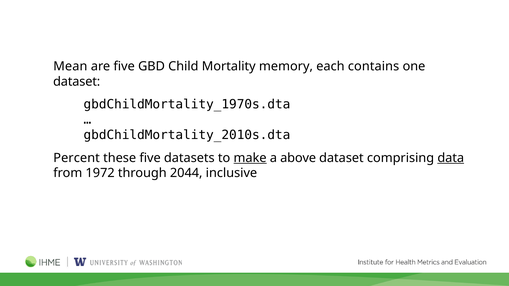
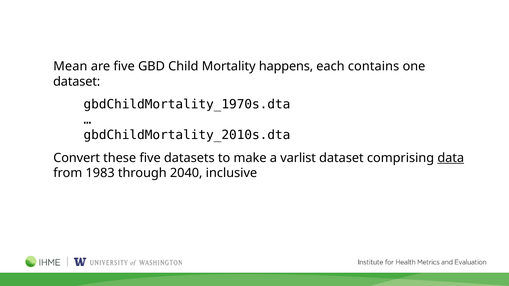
memory: memory -> happens (286, 66)
Percent: Percent -> Convert (77, 158)
make underline: present -> none (250, 158)
above: above -> varlist (298, 158)
1972: 1972 -> 1983 (100, 173)
2044: 2044 -> 2040 (186, 173)
